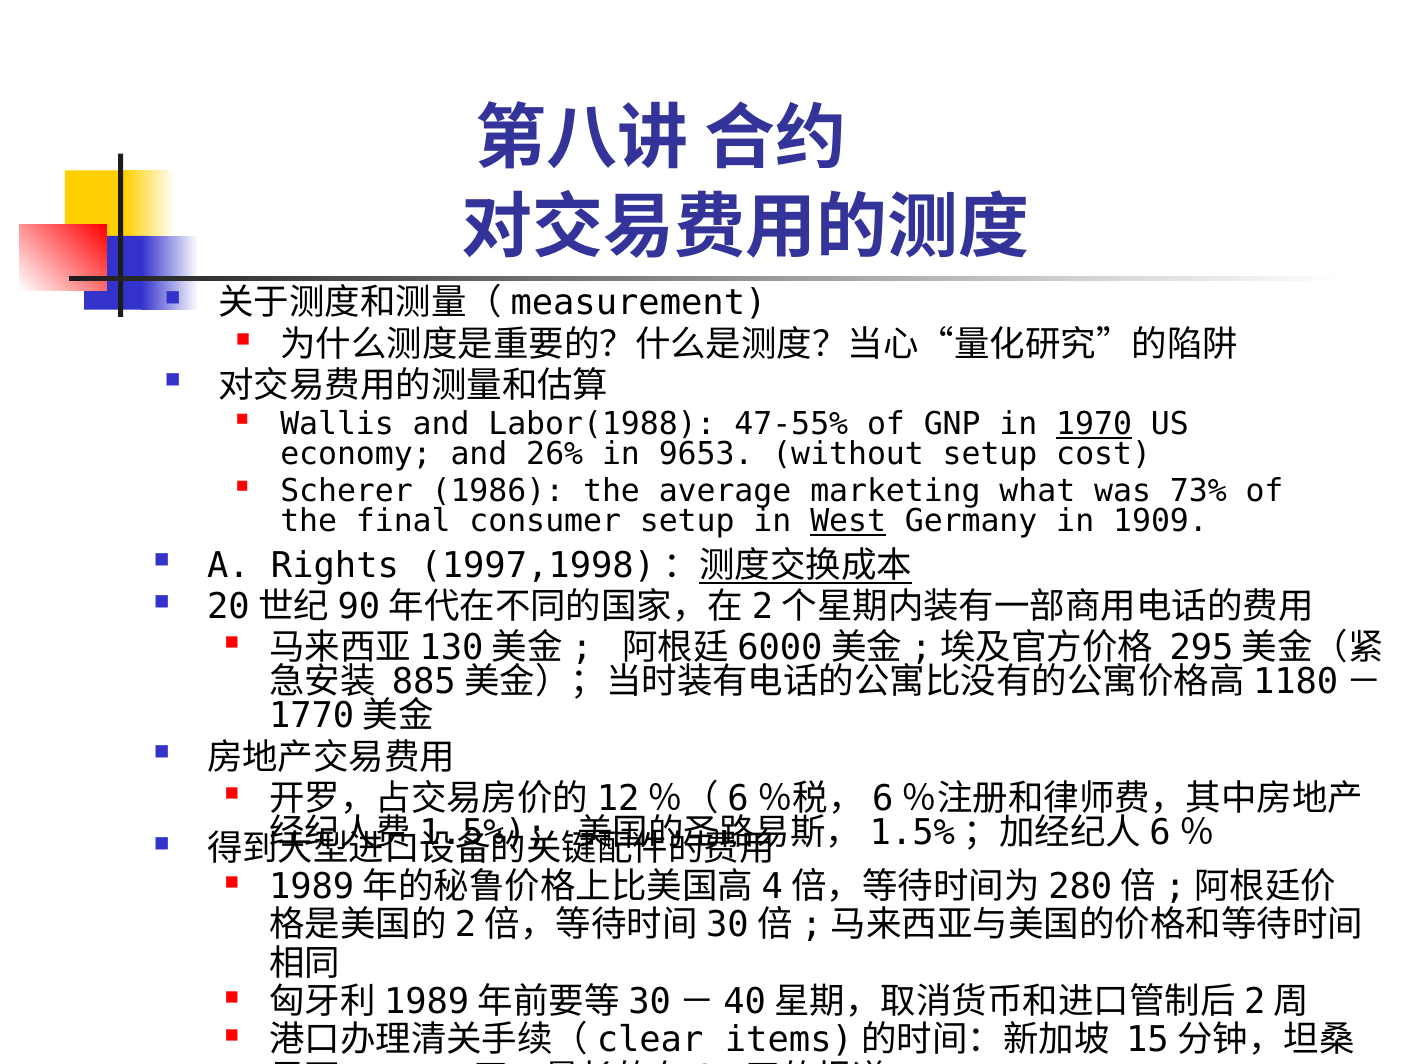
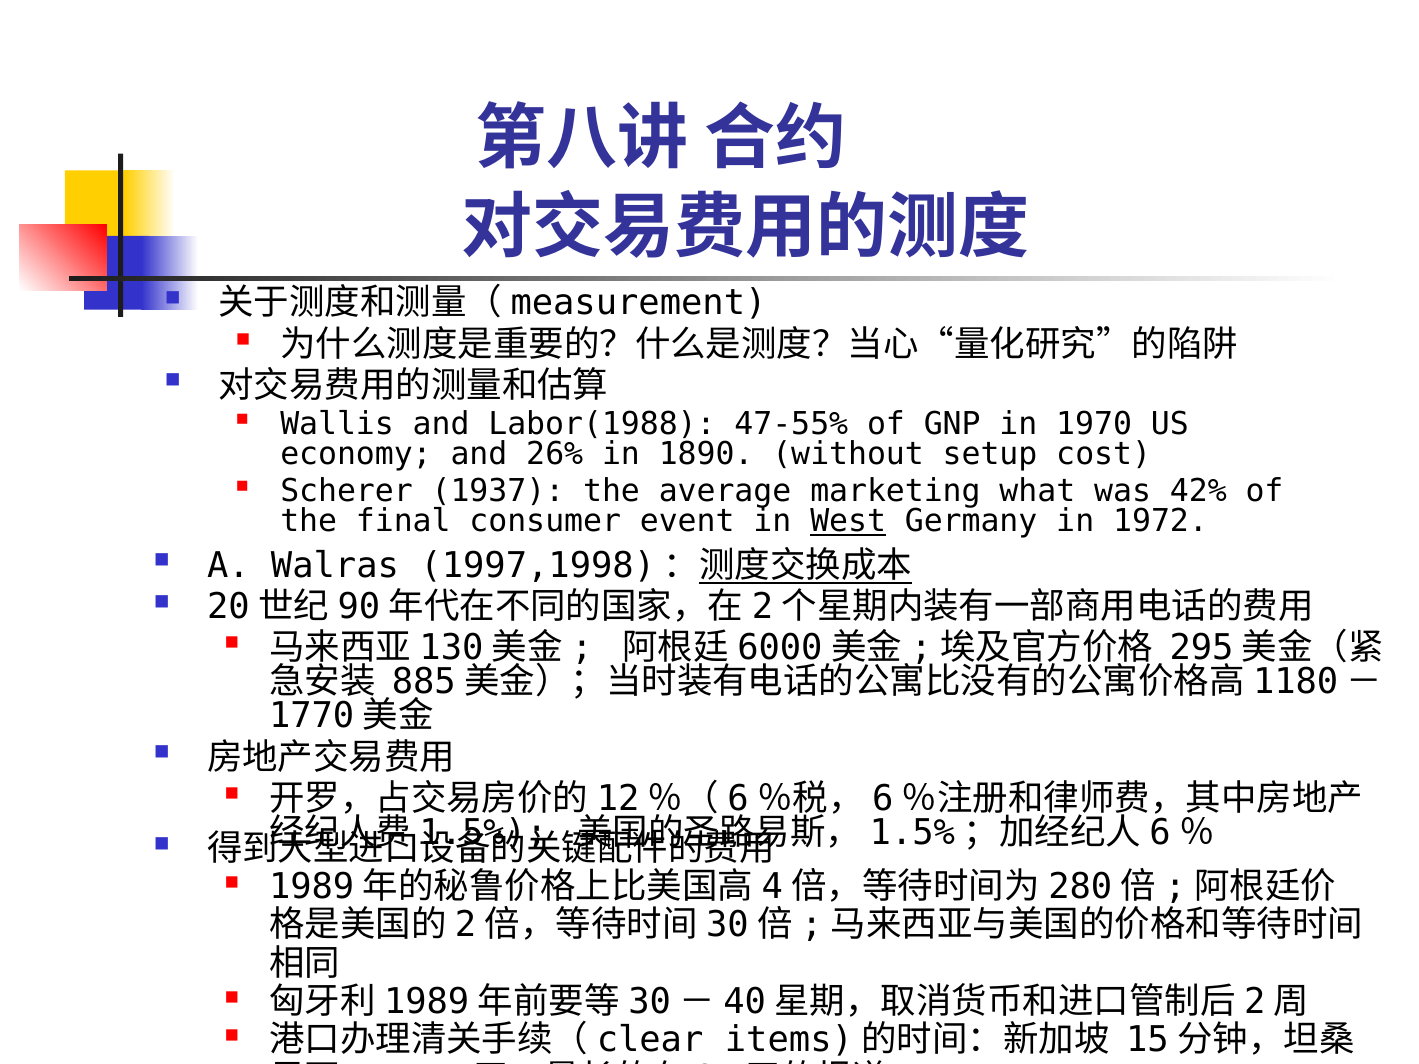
1970 underline: present -> none (1094, 424)
9653: 9653 -> 1890 (706, 454)
1986: 1986 -> 1937 (498, 491)
73%: 73% -> 42% (1198, 491)
consumer setup: setup -> event (687, 521)
1909: 1909 -> 1972 (1160, 521)
Rights: Rights -> Walras (335, 566)
